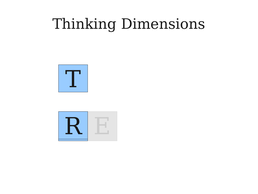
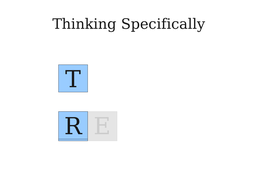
Dimensions: Dimensions -> Specifically (163, 24)
